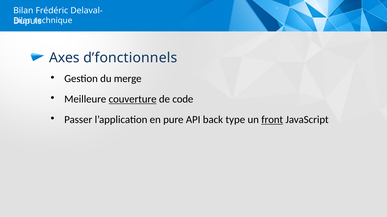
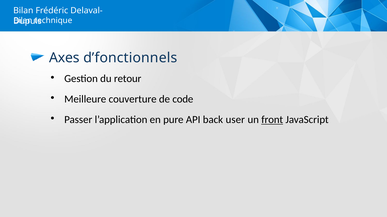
merge: merge -> retour (128, 79)
couverture underline: present -> none (133, 99)
type: type -> user (235, 120)
